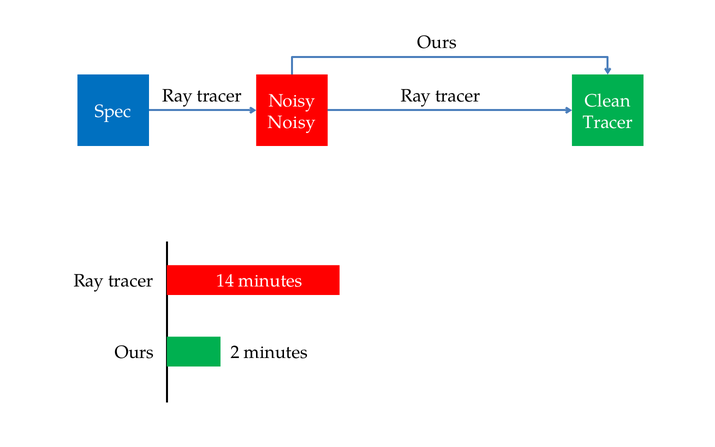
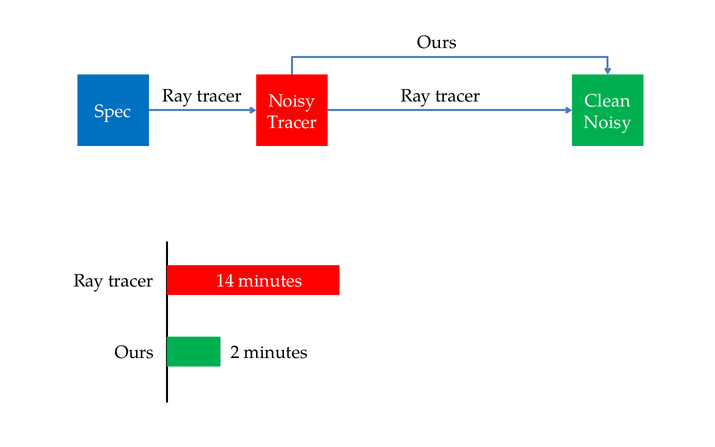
Noisy: Noisy -> Tracer (292, 122)
Tracer: Tracer -> Noisy (608, 122)
